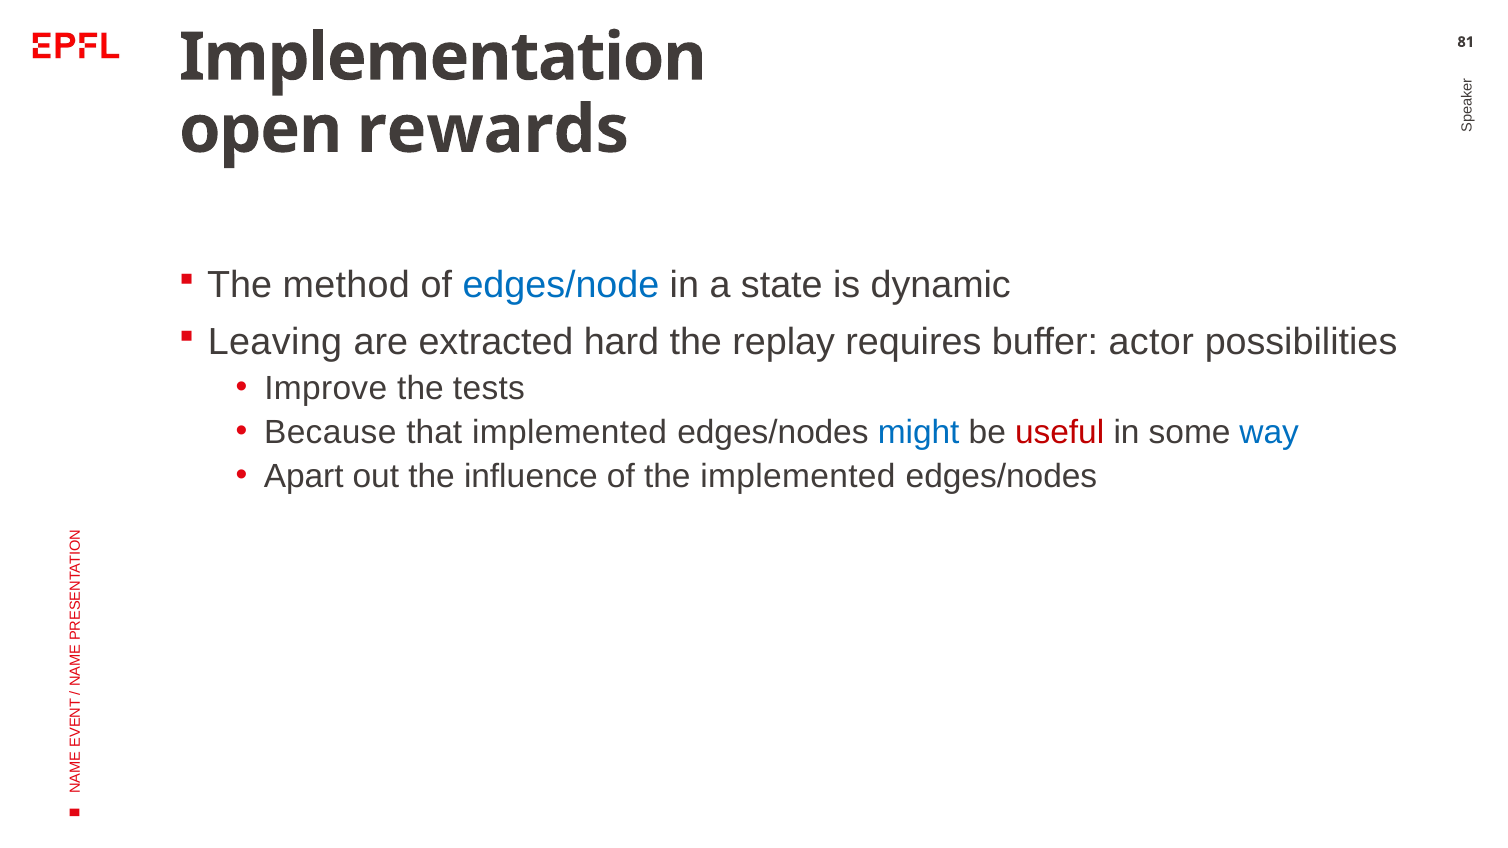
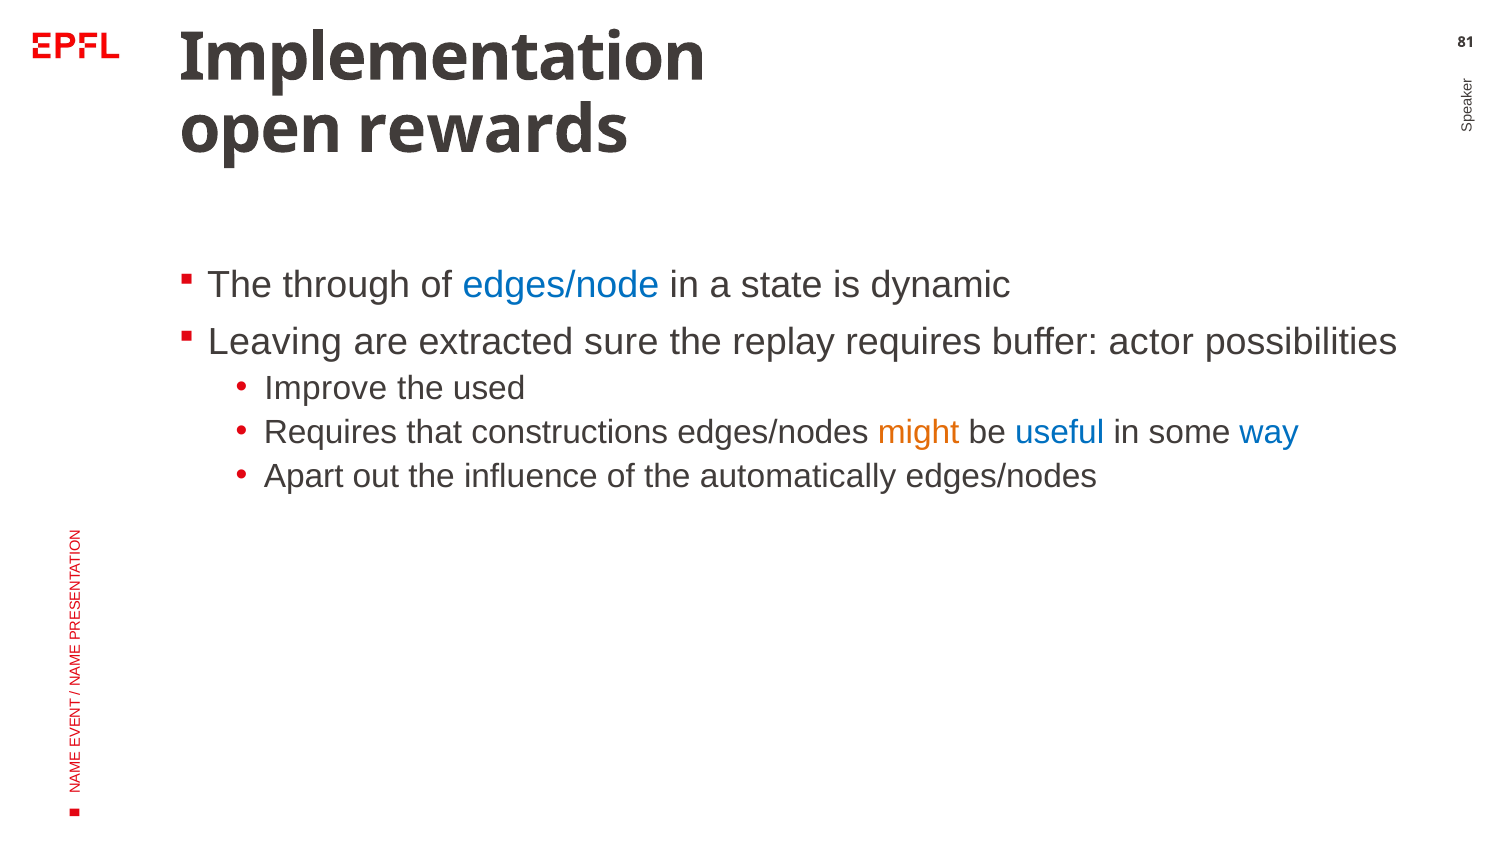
method: method -> through (346, 286)
hard: hard -> sure (621, 342)
tests: tests -> used (489, 388)
Because: Because -> Requires (330, 432)
that implemented: implemented -> constructions (570, 432)
might colour: blue -> orange (919, 432)
useful colour: red -> blue (1060, 432)
the implemented: implemented -> automatically (798, 476)
